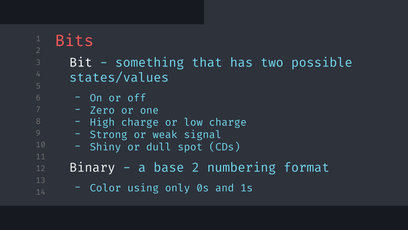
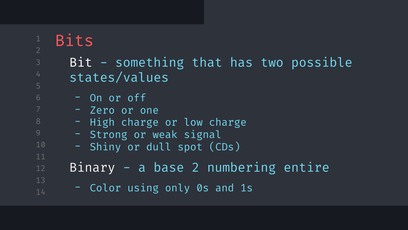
format: format -> entire (307, 167)
